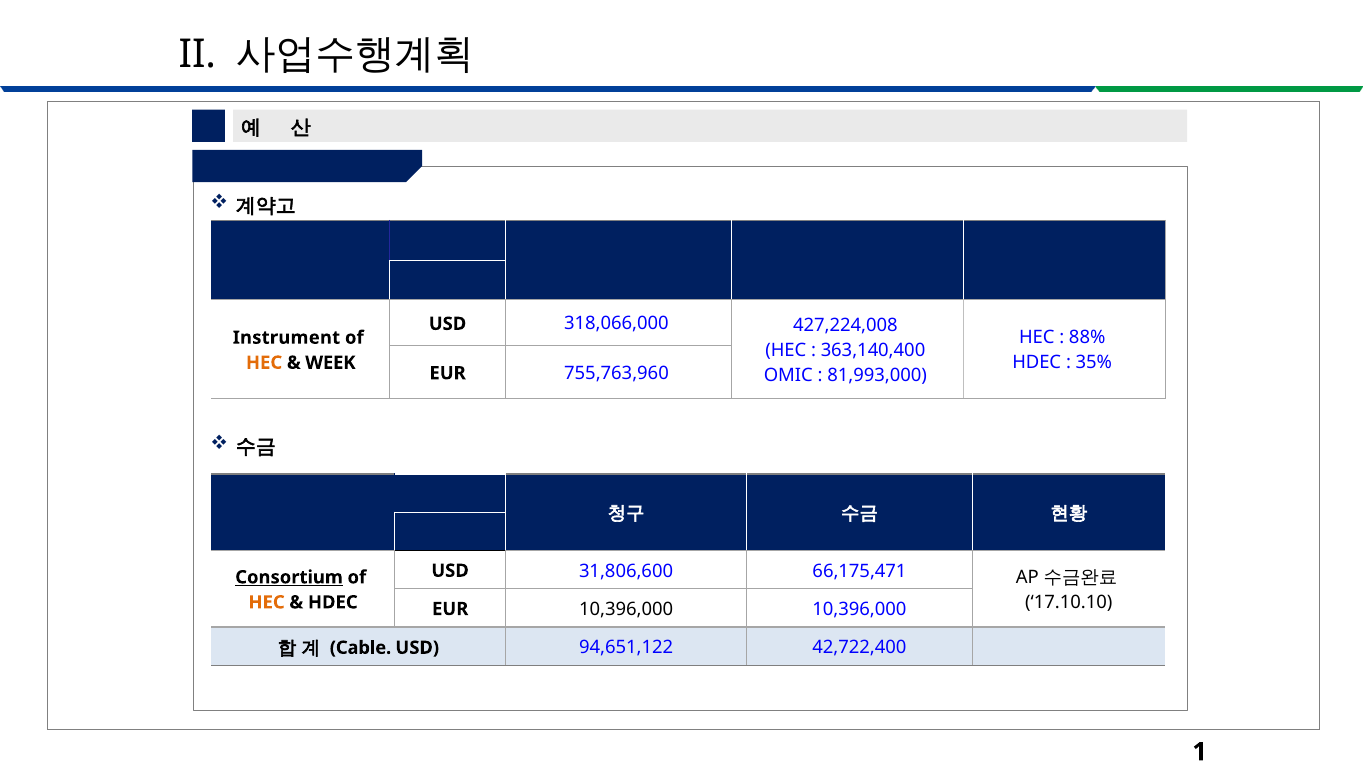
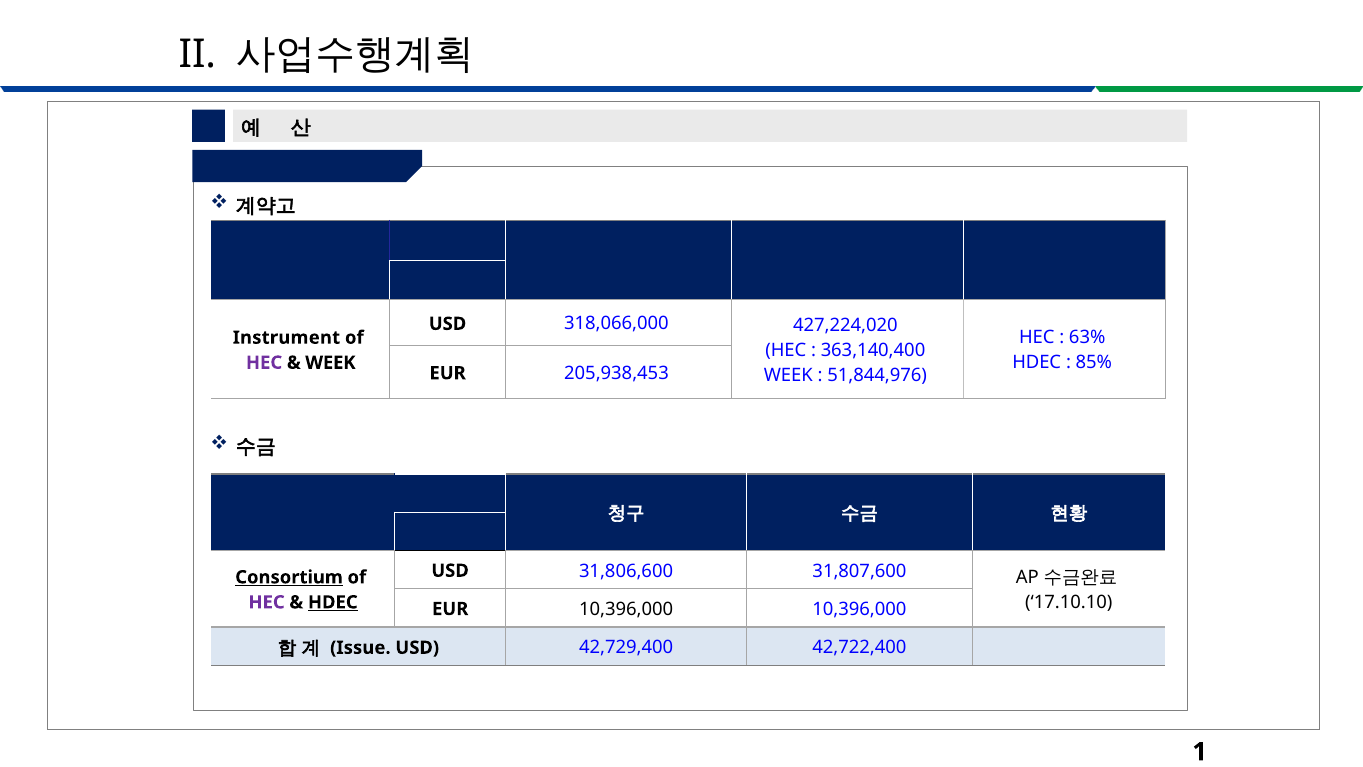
427,224,008: 427,224,008 -> 427,224,020 (845, 325)
88%: 88% -> 63% (1087, 337)
35%: 35% -> 85% (1094, 363)
HEC colour: orange -> purple (264, 363)
755,763,960: 755,763,960 -> 205,938,453 (616, 373)
OMIC: OMIC -> WEEK (788, 375)
81,993,000: 81,993,000 -> 51,844,976 (877, 375)
66,175,471: 66,175,471 -> 31,807,600 (860, 571)
HEC colour: orange -> purple (267, 602)
HDEC underline: none -> present (333, 602)
Cable: Cable -> Issue (360, 647)
94,651,122: 94,651,122 -> 42,729,400 (626, 647)
